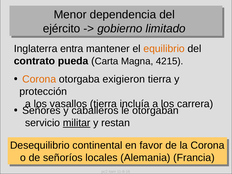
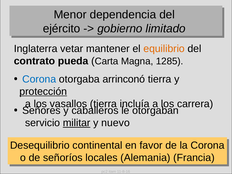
entra: entra -> vetar (72, 49)
4215: 4215 -> 1285 (170, 61)
Corona colour: orange -> blue (39, 79)
exigieron: exigieron -> arrinconó (124, 79)
protección underline: none -> present (43, 91)
restan: restan -> nuevo (116, 123)
